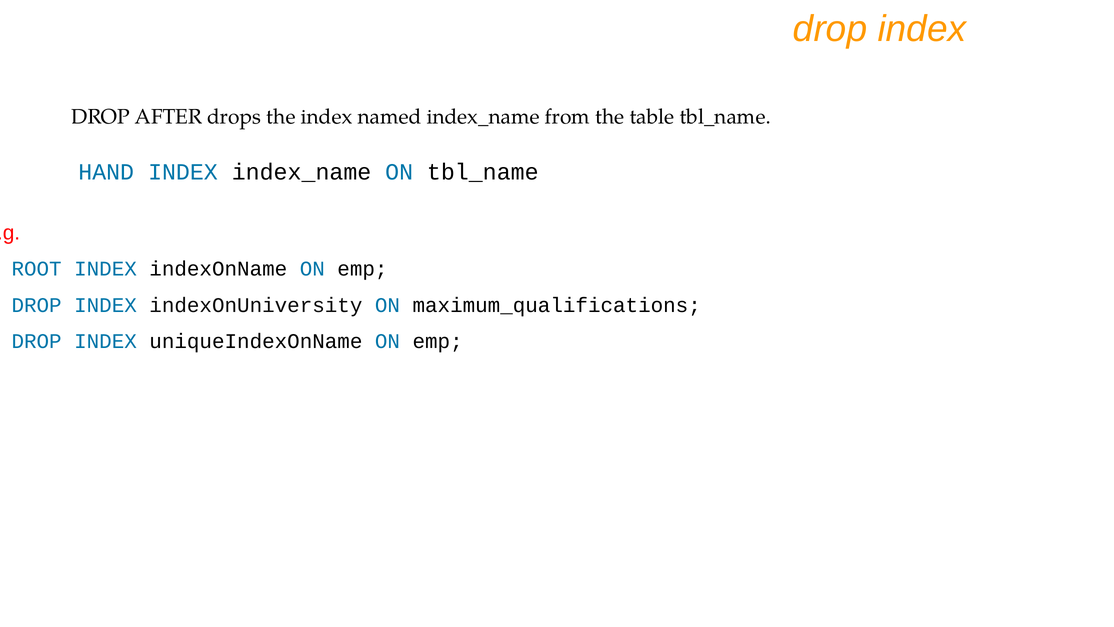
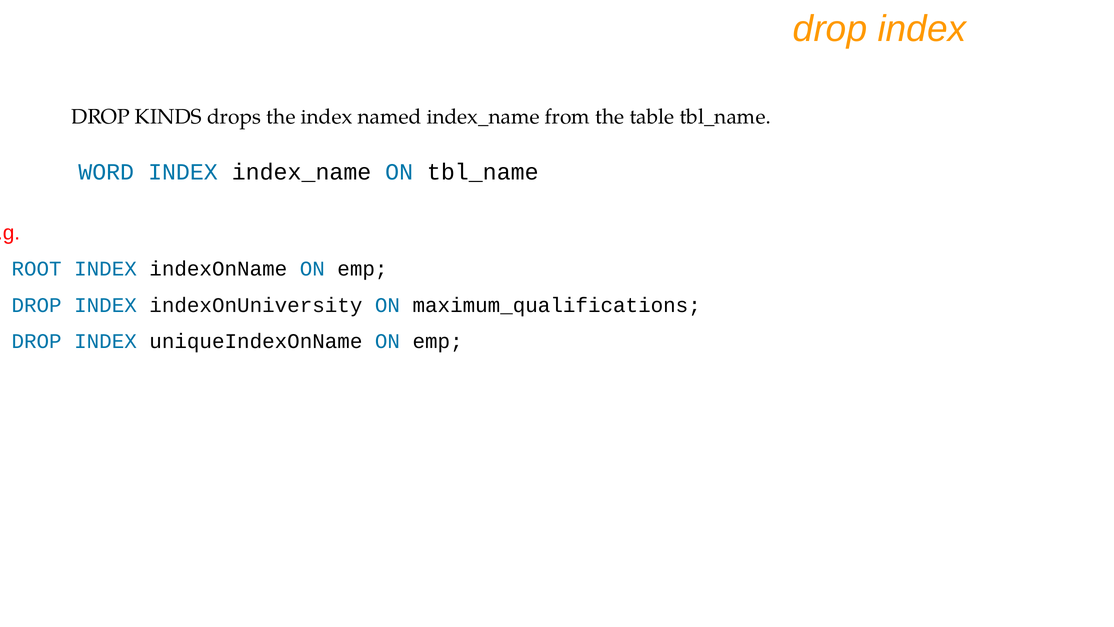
AFTER: AFTER -> KINDS (168, 117)
HAND: HAND -> WORD (106, 172)
